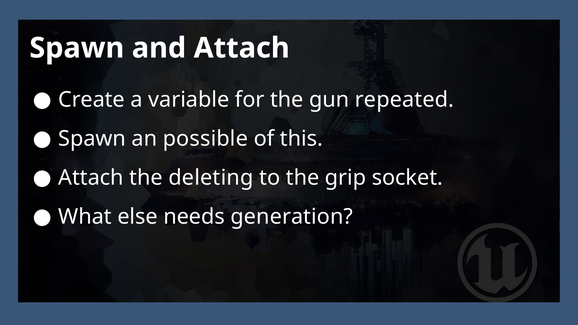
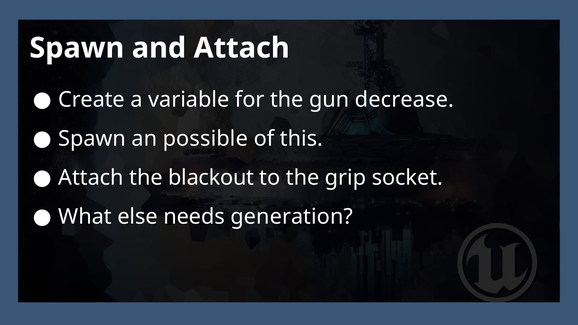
repeated: repeated -> decrease (404, 100)
deleting: deleting -> blackout (211, 178)
